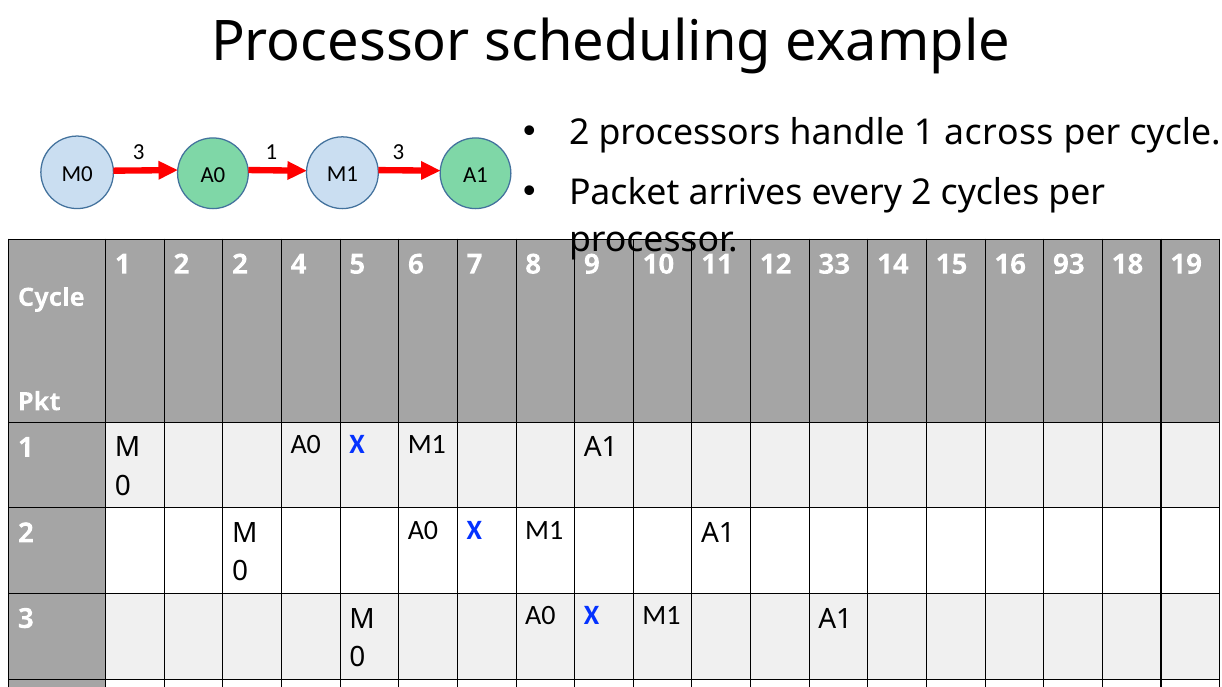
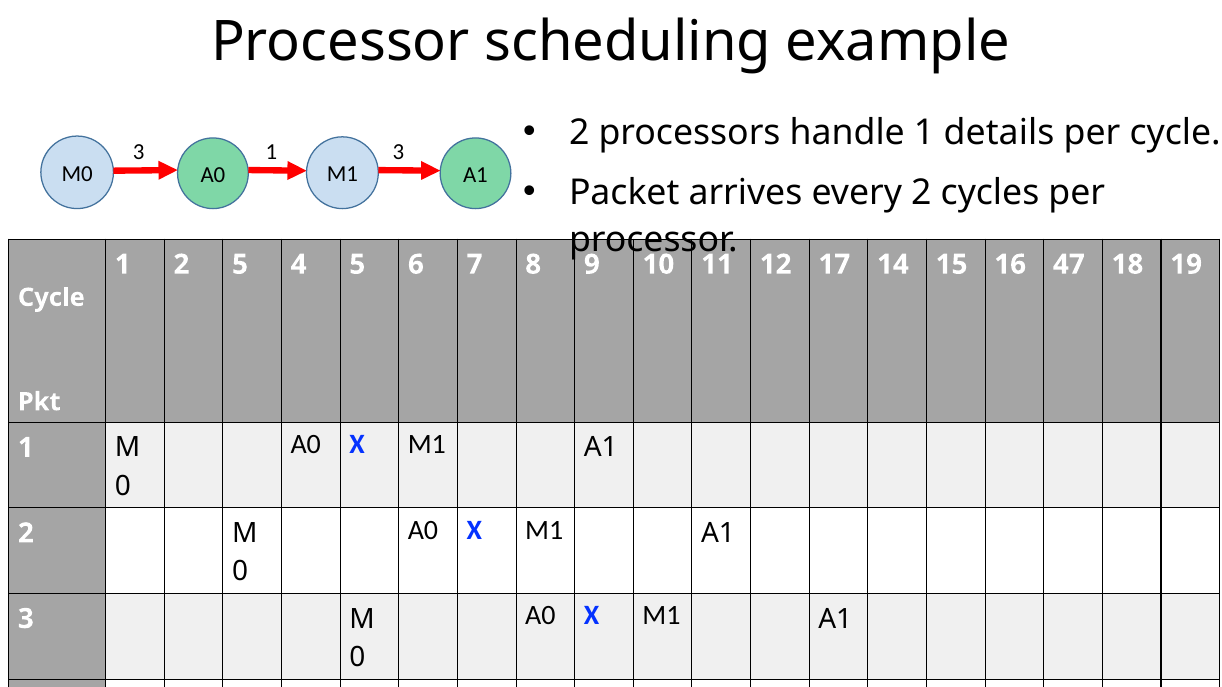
across: across -> details (999, 133)
2 2: 2 -> 5 (240, 265)
33: 33 -> 17 (834, 265)
93: 93 -> 47 (1069, 265)
